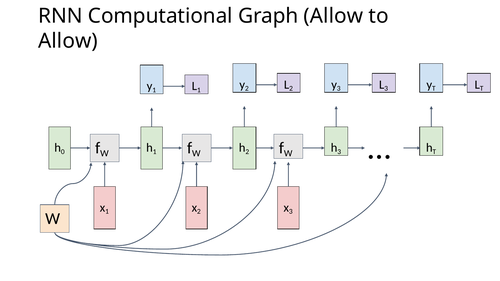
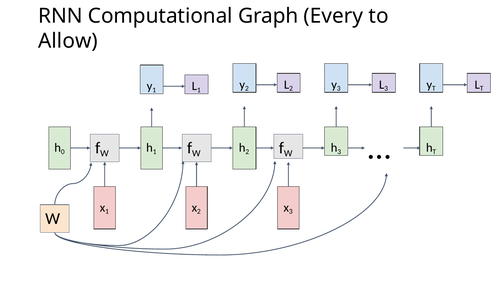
Graph Allow: Allow -> Every (333, 16)
